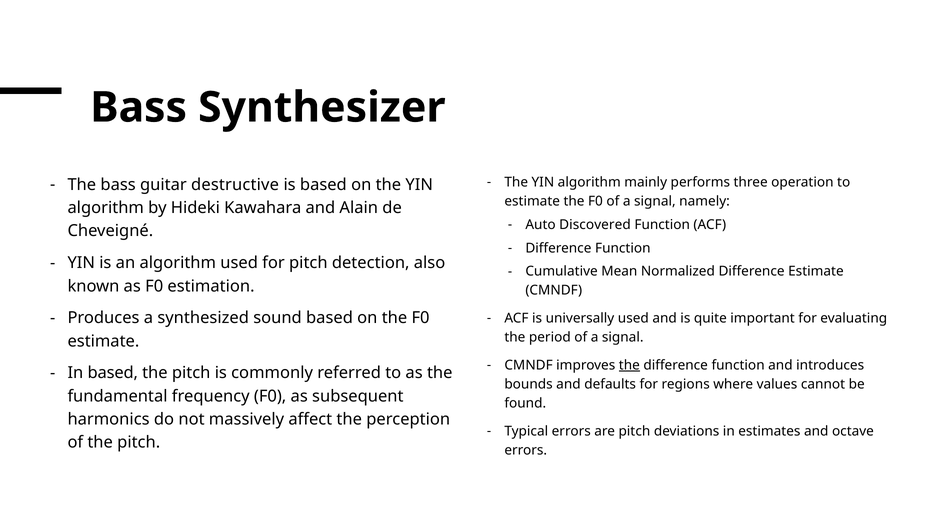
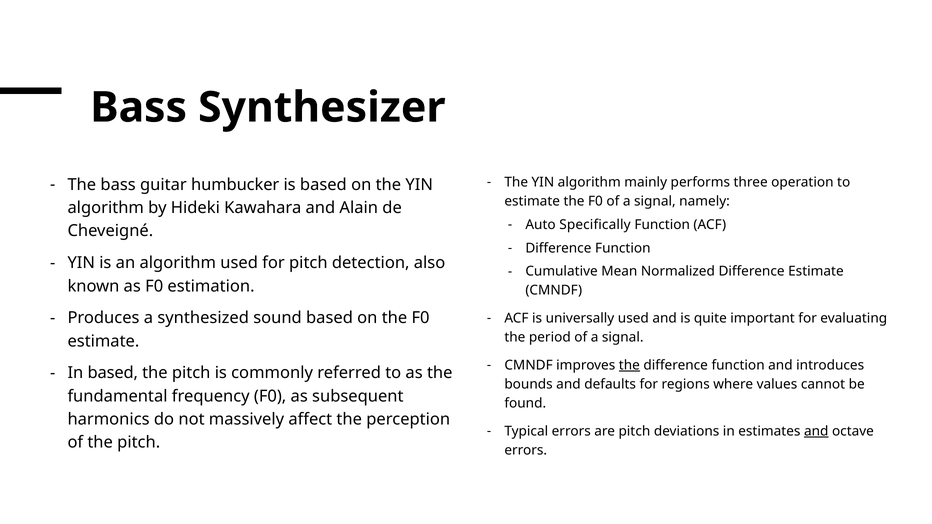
destructive: destructive -> humbucker (235, 185)
Discovered: Discovered -> Specifically (595, 225)
and underline: none -> present (816, 431)
